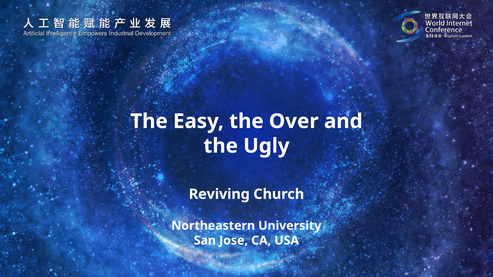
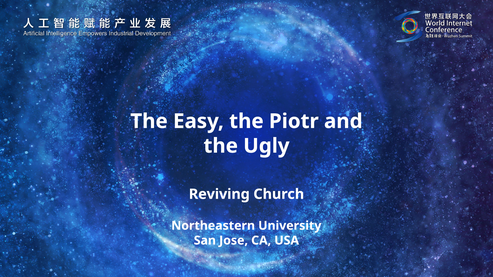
Over: Over -> Piotr (294, 121)
